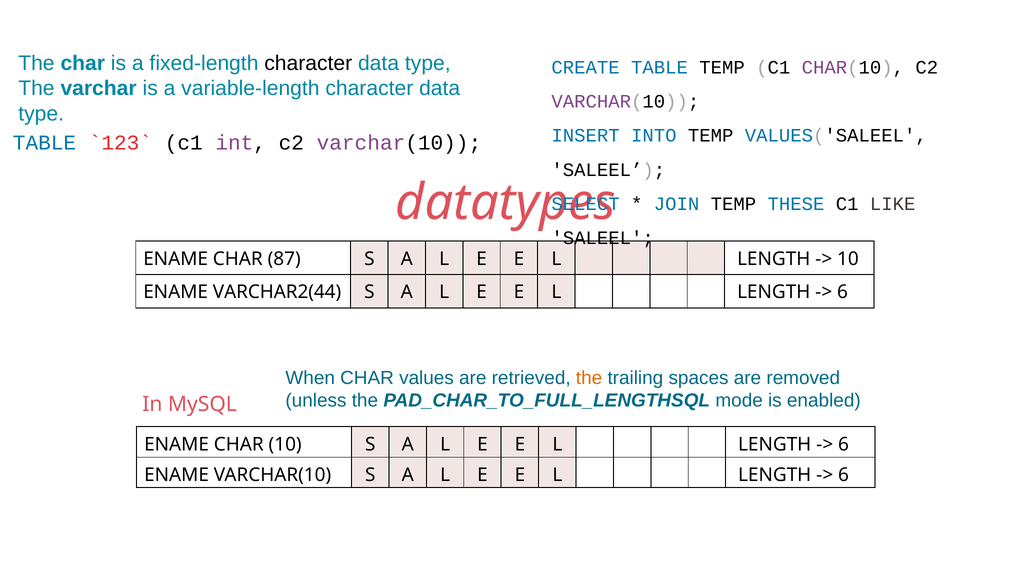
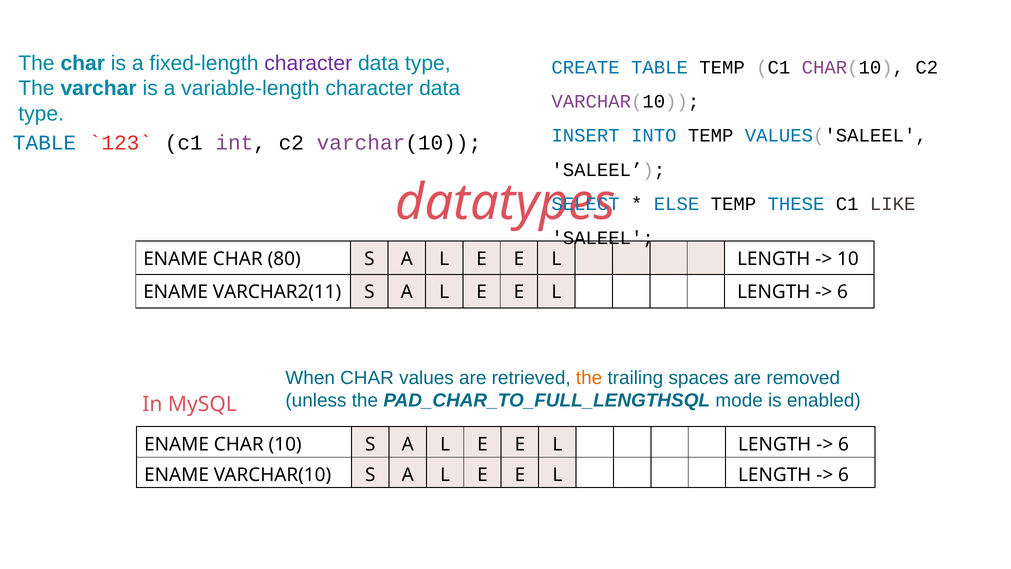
character colour: black -> purple (308, 63)
JOIN: JOIN -> ELSE (677, 204)
87: 87 -> 80 (284, 259)
VARCHAR2(44: VARCHAR2(44 -> VARCHAR2(11 (277, 292)
